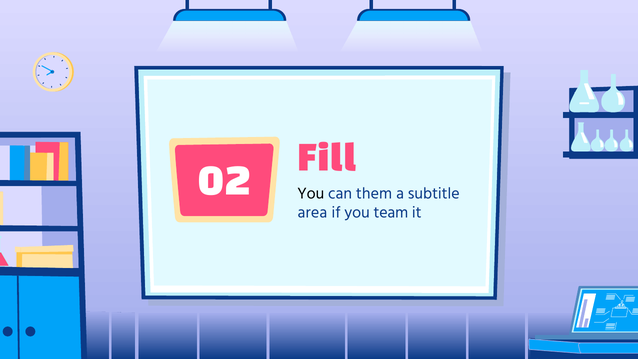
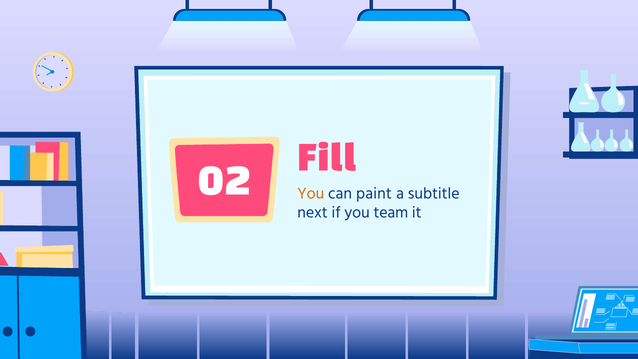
You colour: black -> orange (311, 193)
them: them -> paint (374, 193)
area: area -> next (312, 212)
